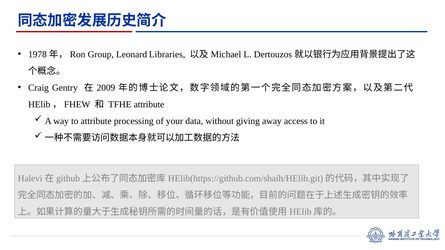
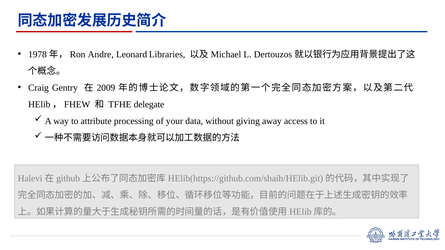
Group: Group -> Andre (101, 54)
TFHE attribute: attribute -> delegate (149, 104)
